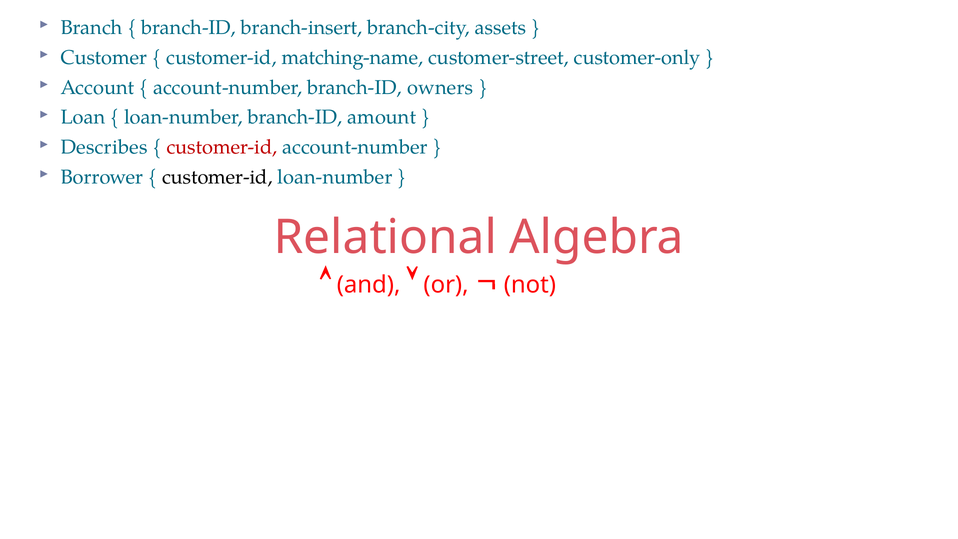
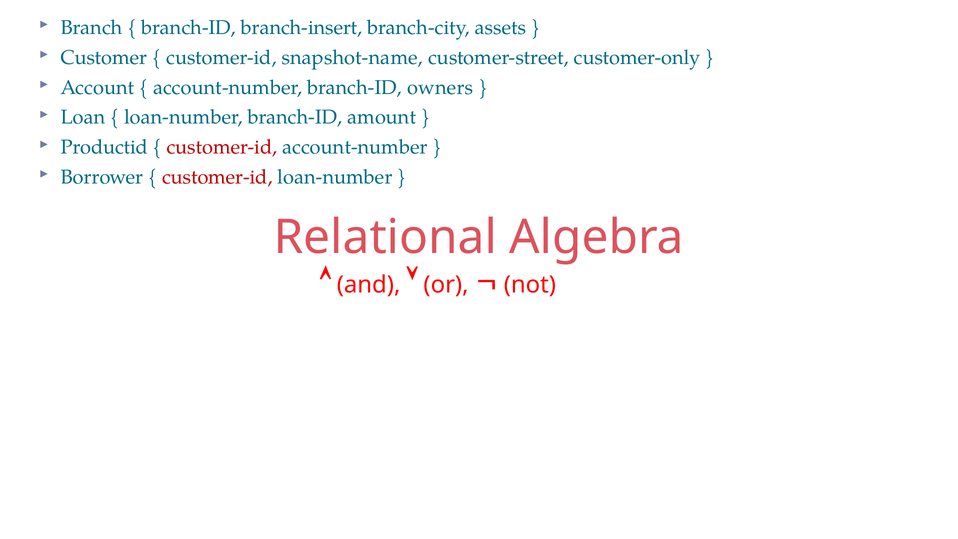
matching-name: matching-name -> snapshot-name (352, 57)
Describes: Describes -> Productid (104, 147)
customer-id colour: black -> red (217, 177)
